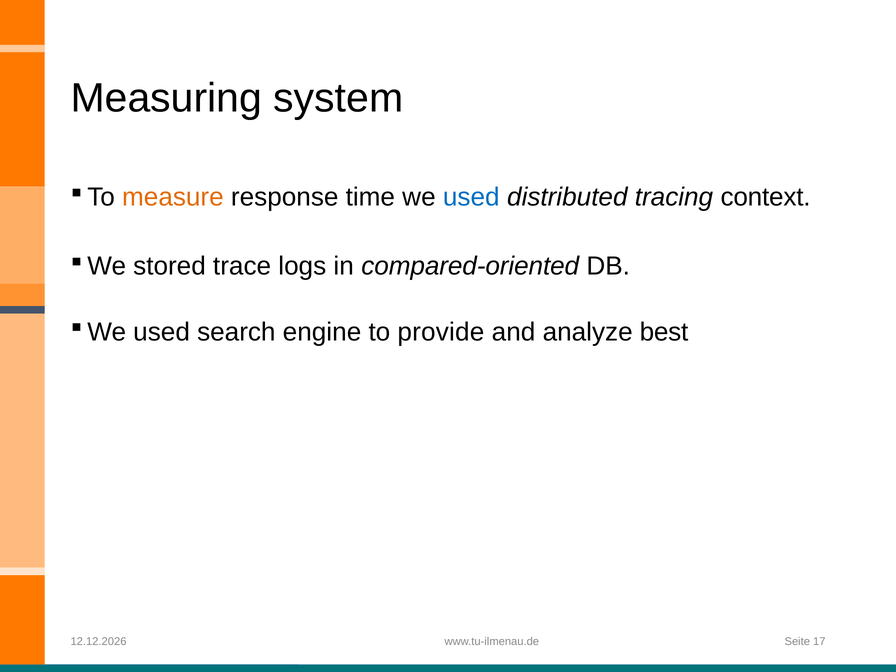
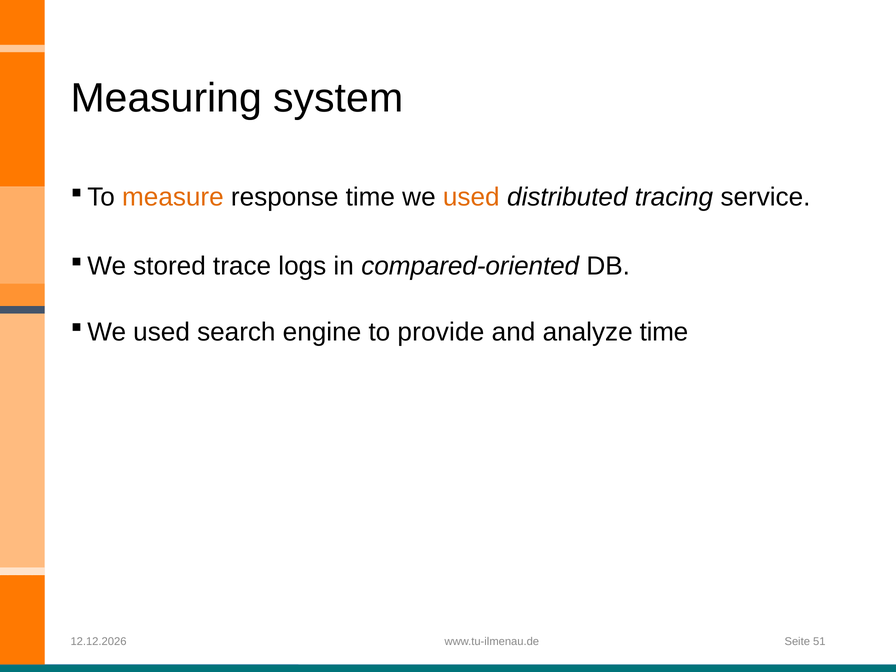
used colour: blue -> orange (471, 197)
context: context -> service (765, 197)
analyze best: best -> time (664, 332)
17: 17 -> 51 (819, 641)
